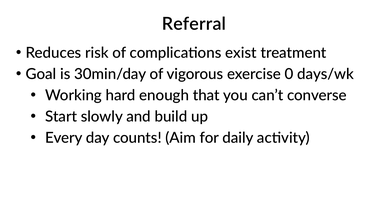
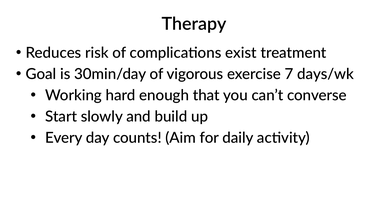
Referral: Referral -> Therapy (194, 24)
0: 0 -> 7 (289, 74)
